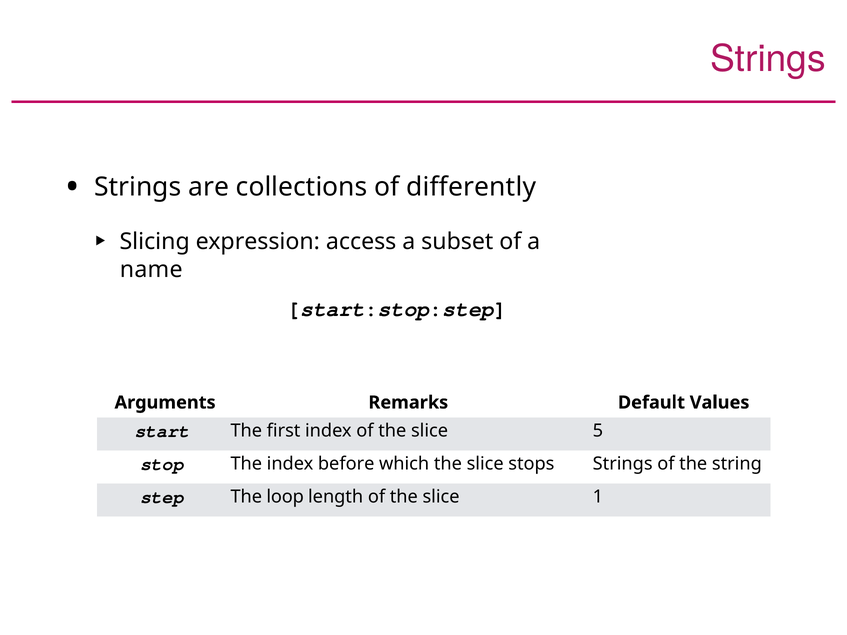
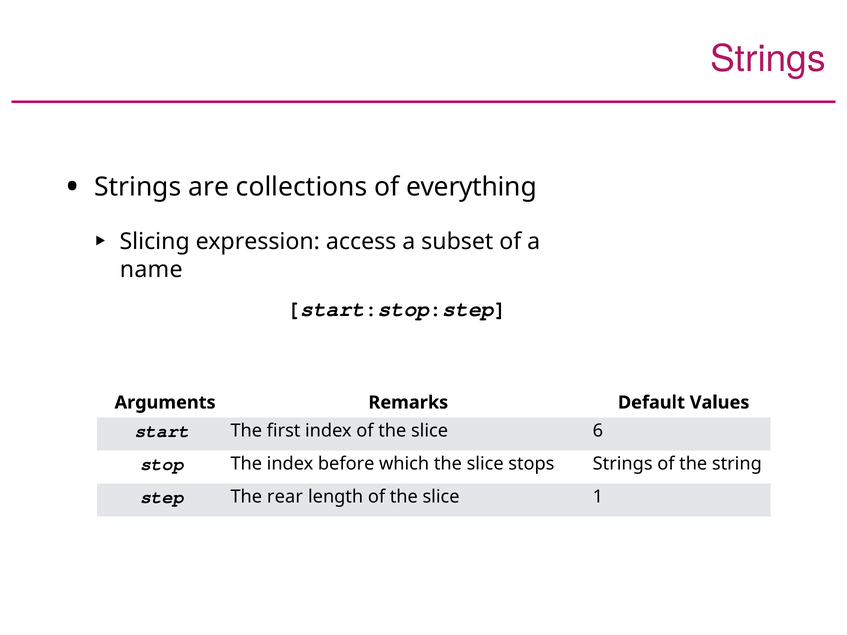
diﬀerently: diﬀerently -> everything (471, 187)
5: 5 -> 6 (598, 431)
loop: loop -> rear (285, 497)
